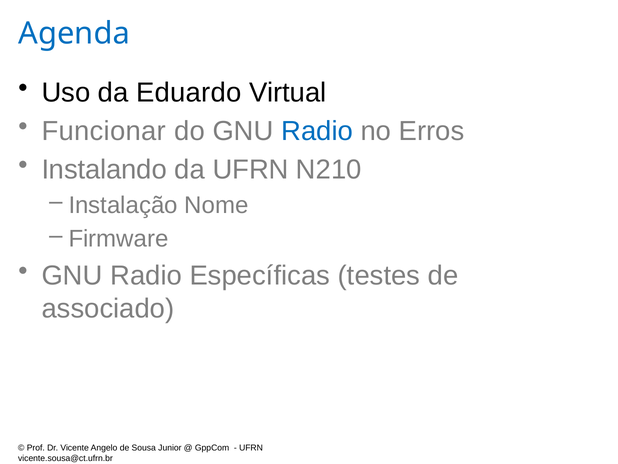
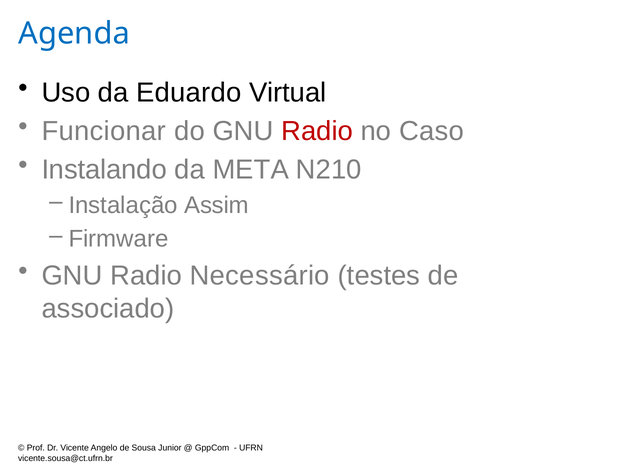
Radio colour: blue -> red (317, 131)
Erros: Erros -> Caso (431, 131)
da UFRN: UFRN -> META (251, 170)
Nome: Nome -> Assim (217, 205)
Específicas: Específicas -> Necessário (260, 275)
